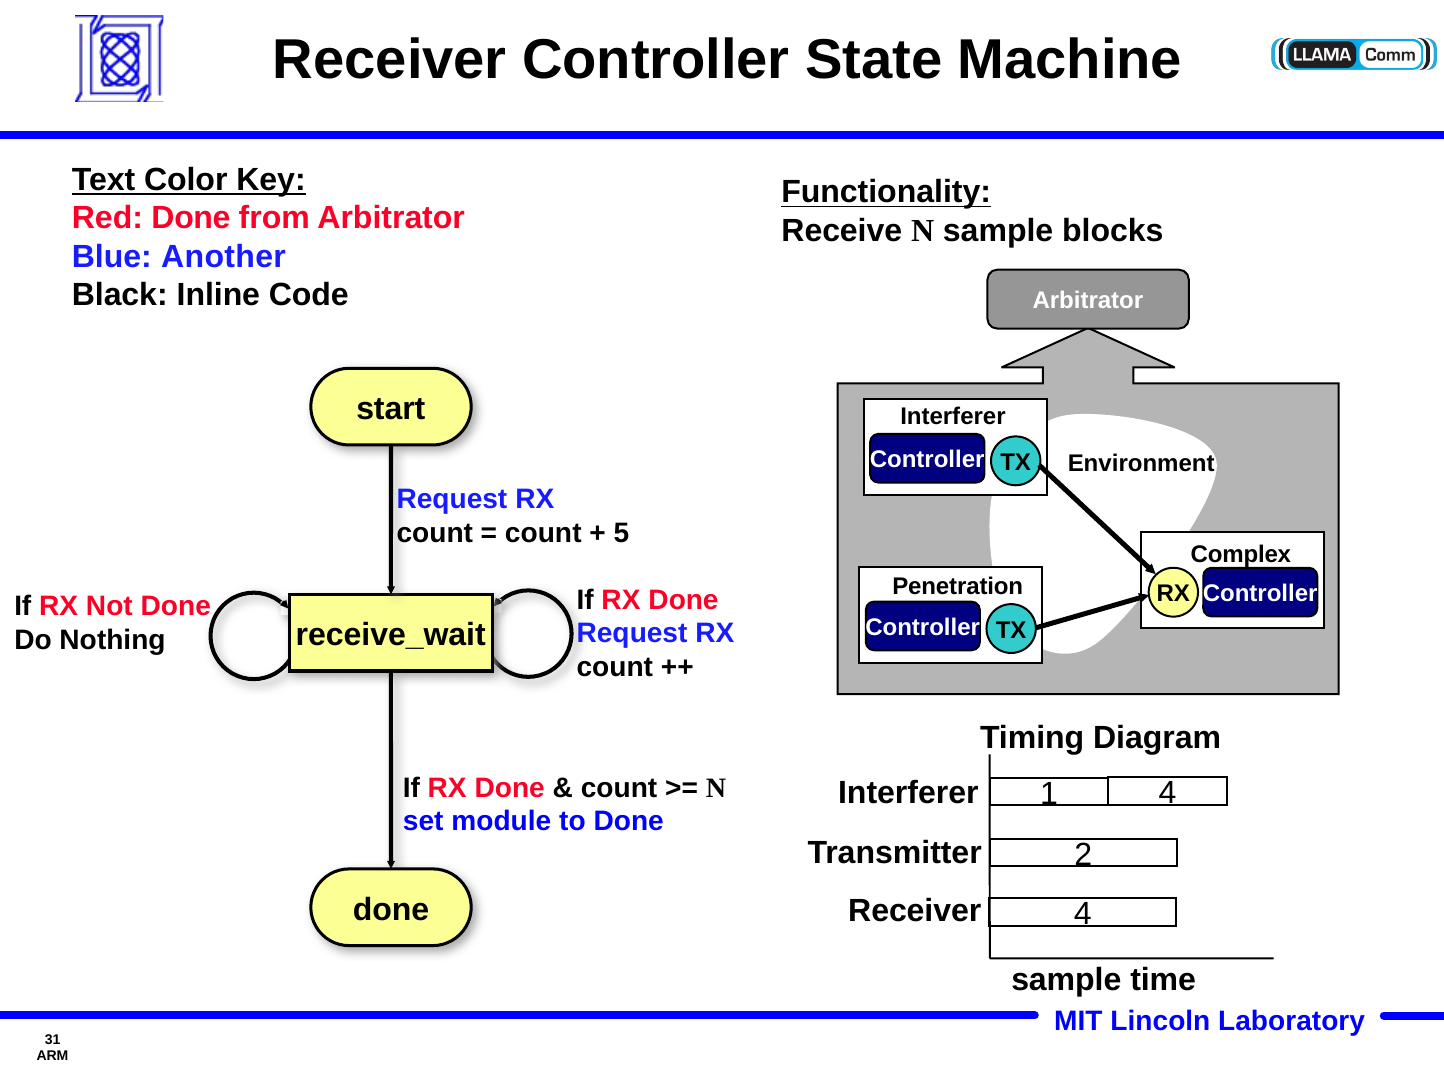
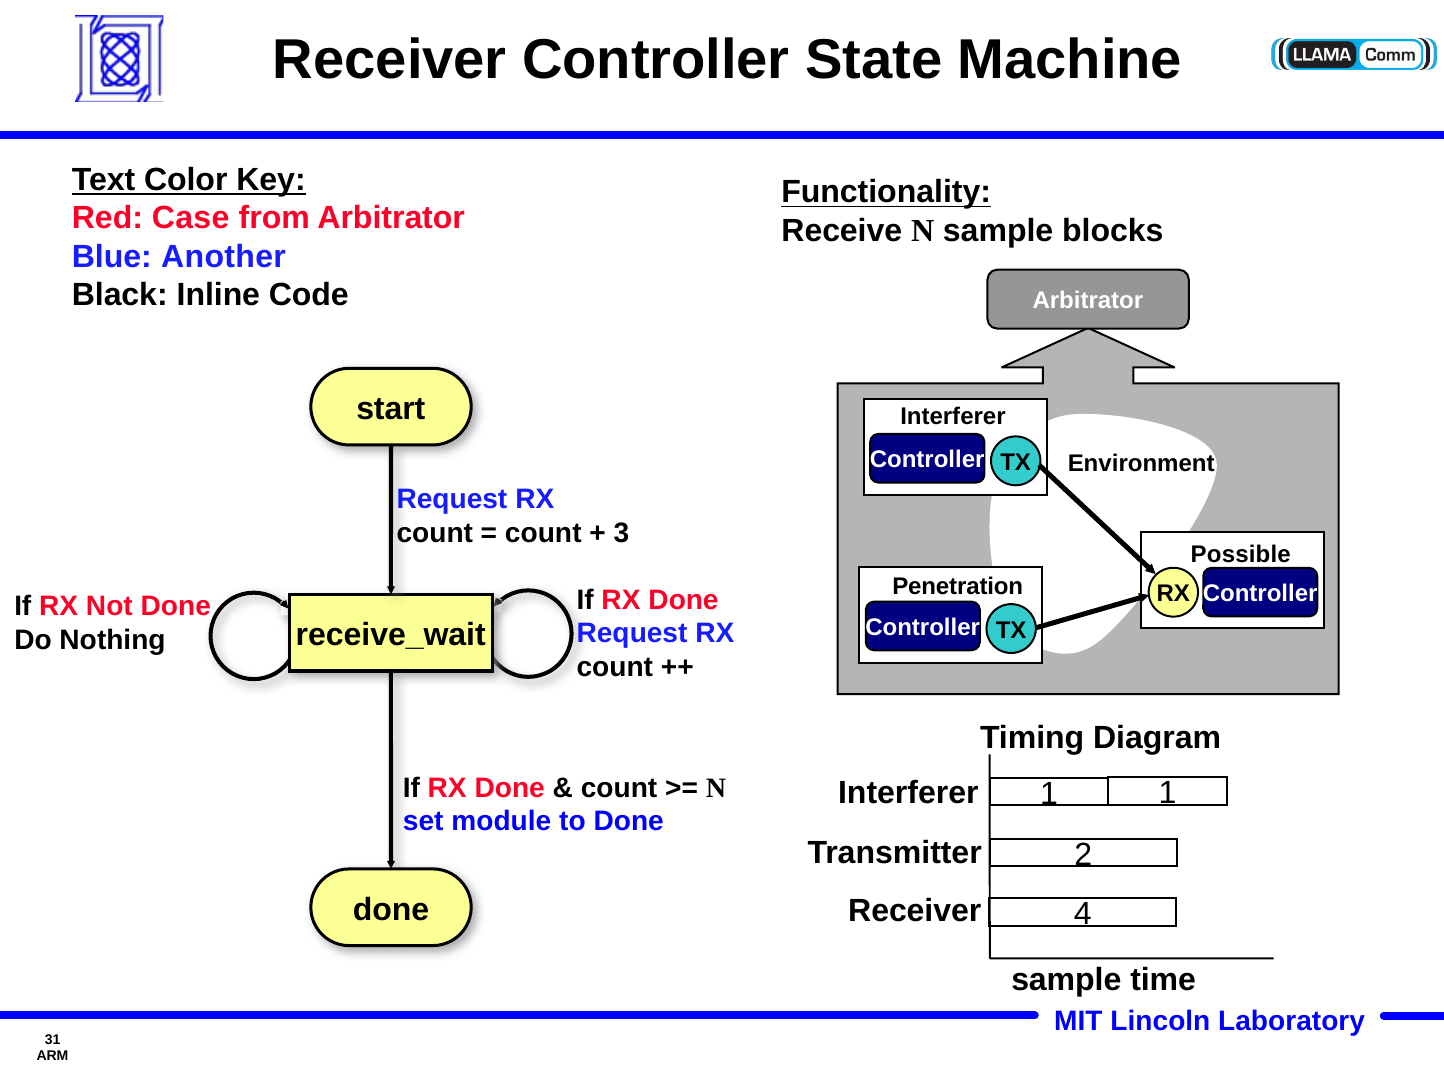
Red Done: Done -> Case (191, 218)
5: 5 -> 3 (621, 533)
Complex: Complex -> Possible (1241, 554)
1 4: 4 -> 1 (1168, 793)
